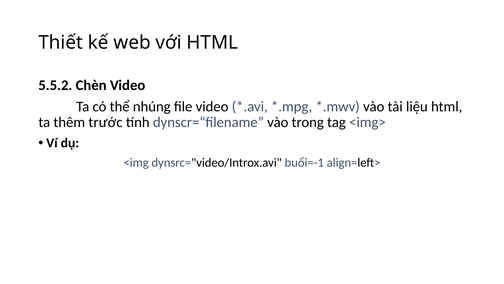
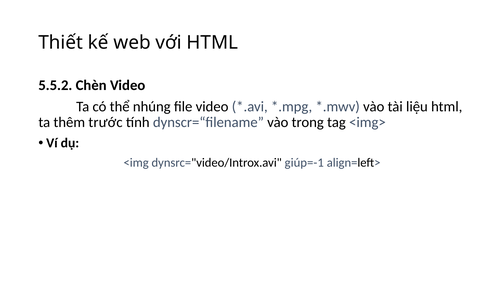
buổi=-1: buổi=-1 -> giúp=-1 (304, 162)
